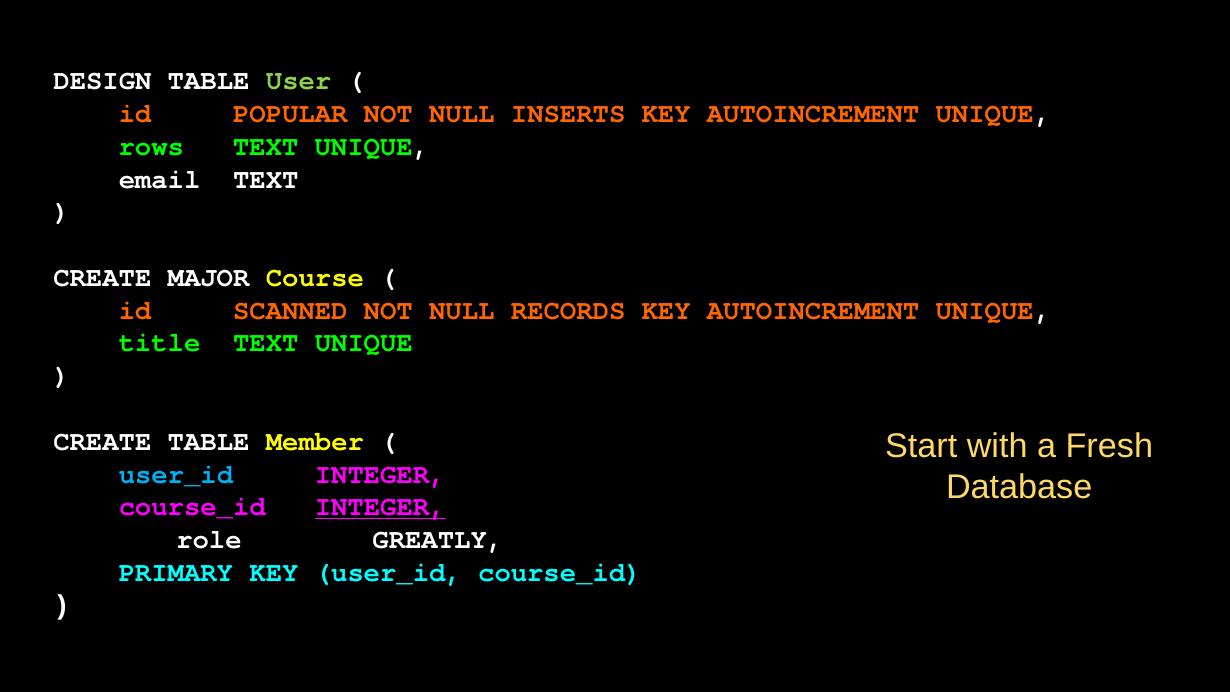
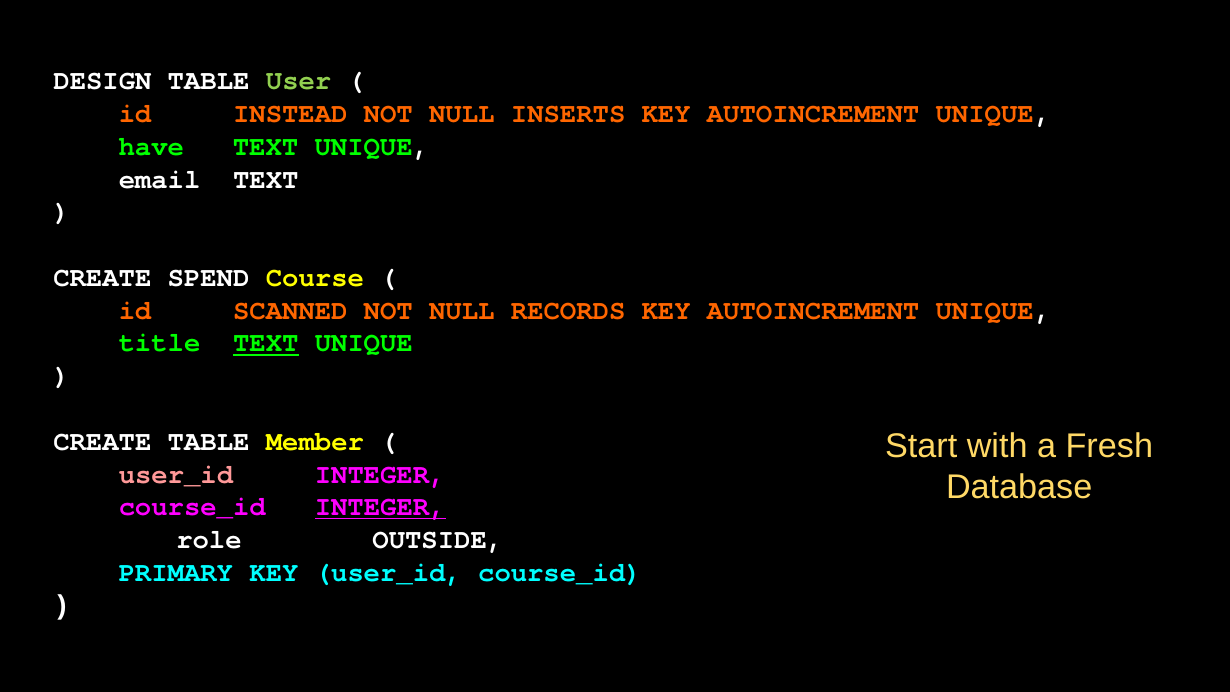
POPULAR: POPULAR -> INSTEAD (290, 113)
rows: rows -> have (151, 146)
MAJOR: MAJOR -> SPEND (209, 277)
TEXT underline: none -> present (266, 343)
user_id colour: light blue -> pink (176, 474)
GREATLY: GREATLY -> OUTSIDE (438, 540)
